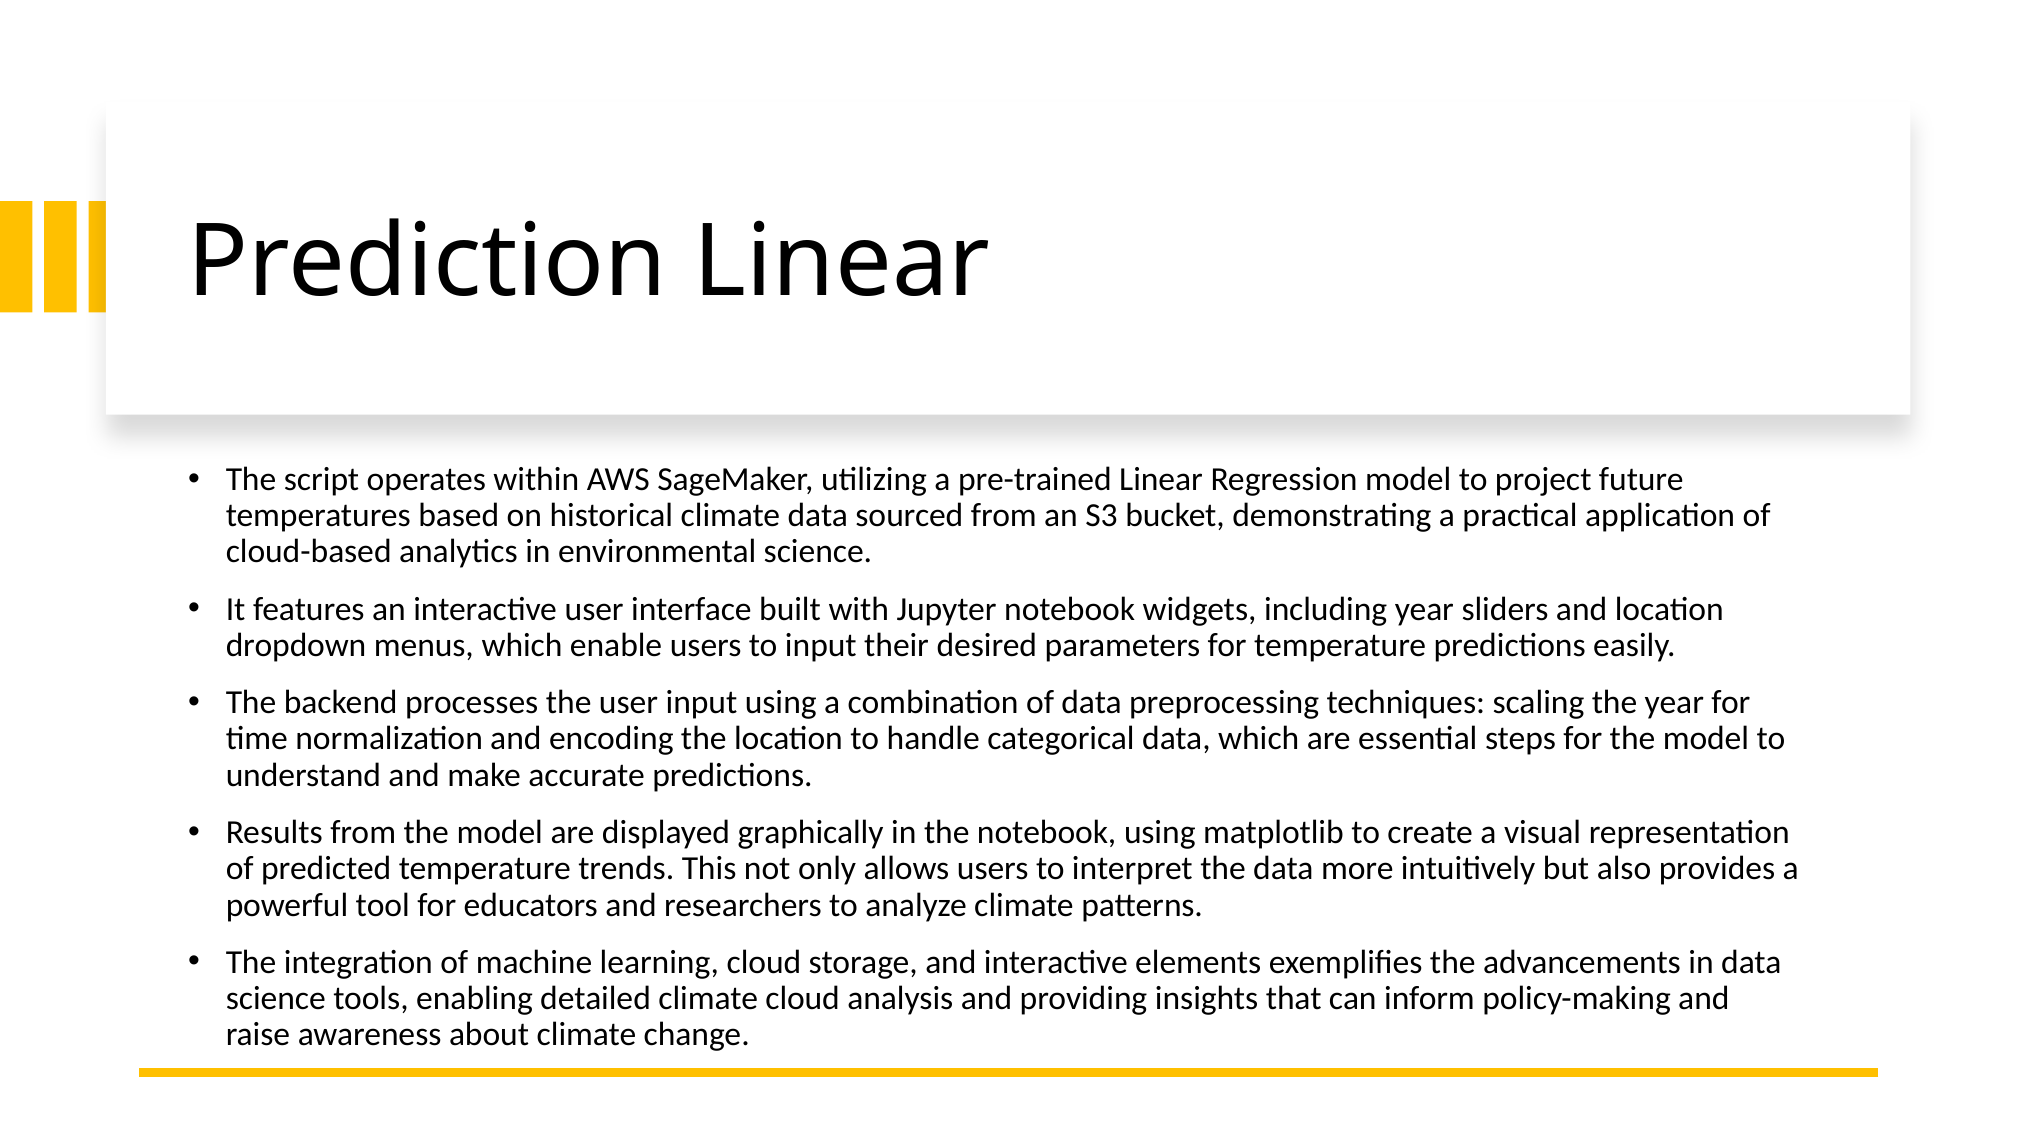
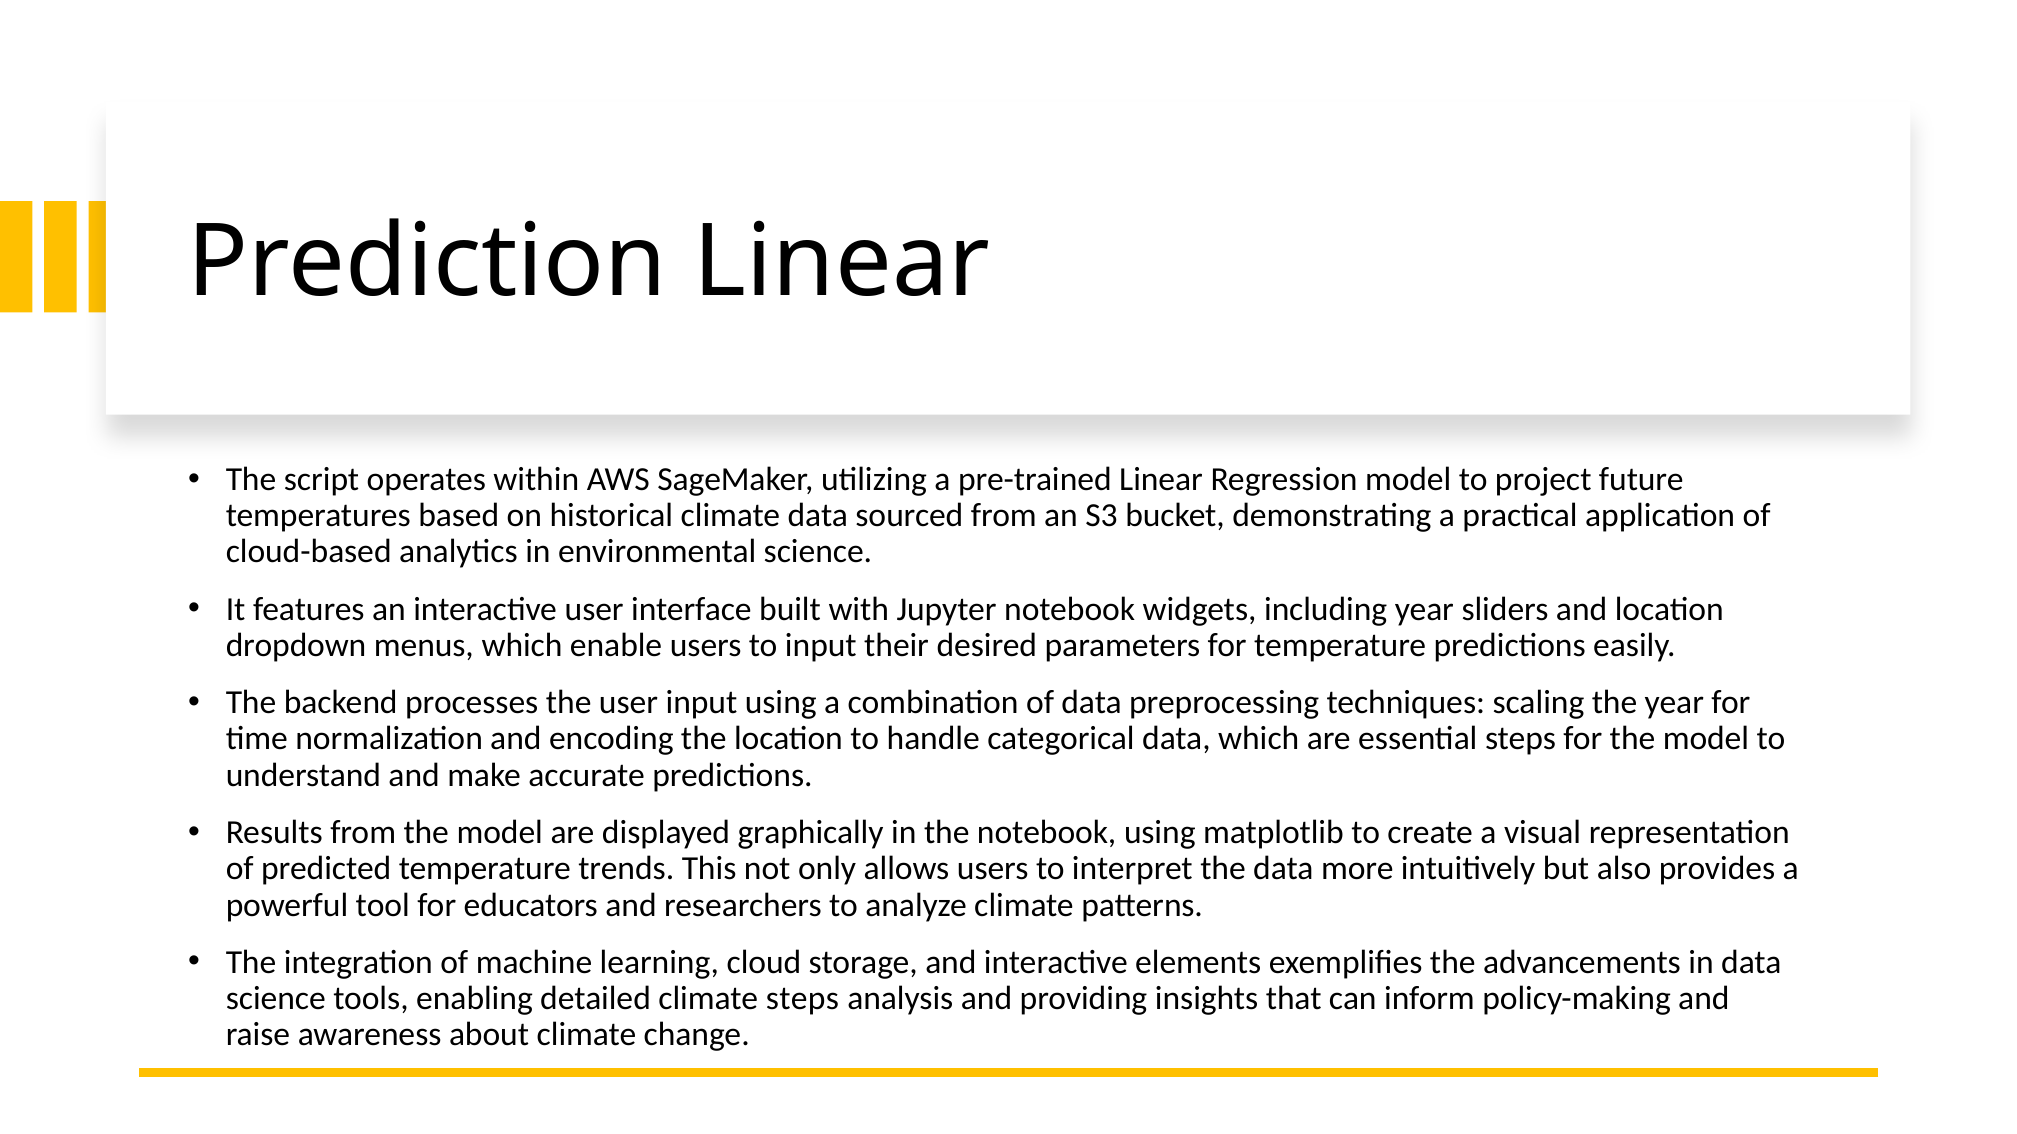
climate cloud: cloud -> steps (802, 999)
